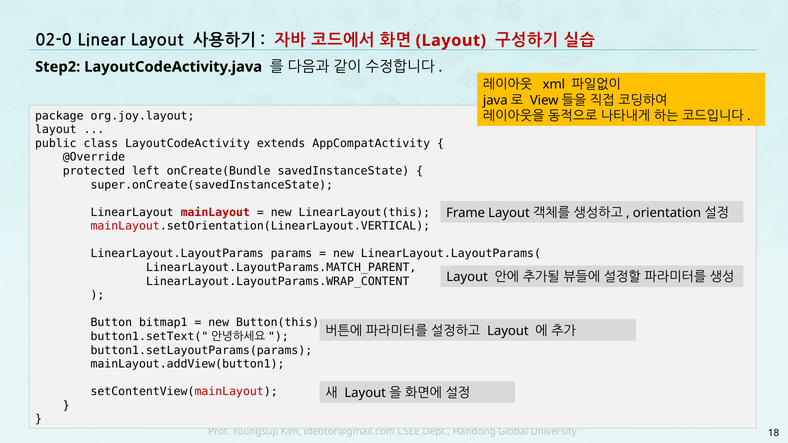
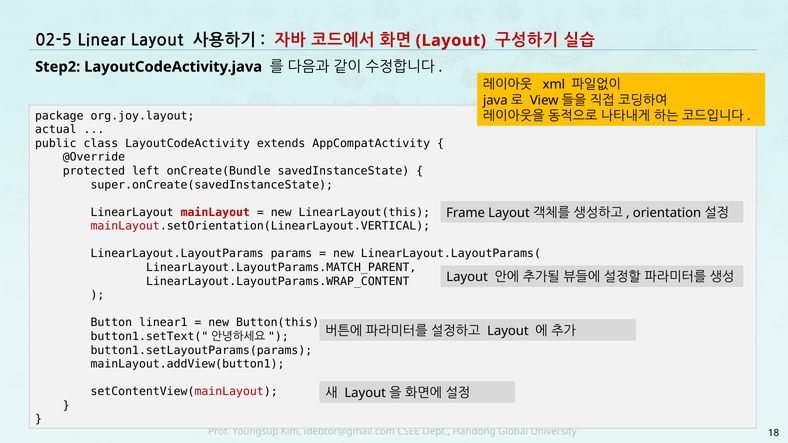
02-0: 02-0 -> 02-5 (54, 40)
layout: layout -> actual (56, 130)
bitmap1: bitmap1 -> linear1 (163, 323)
